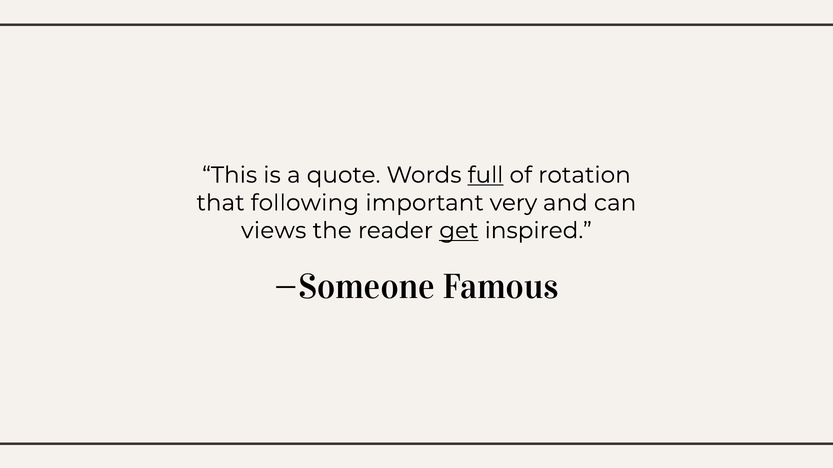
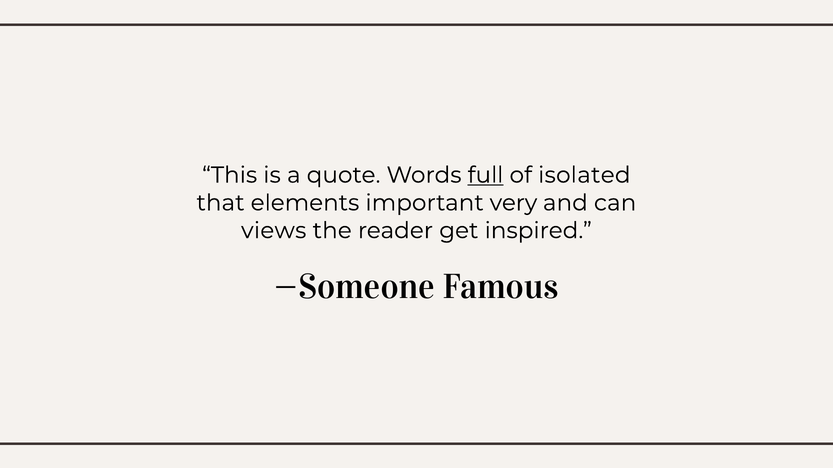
rotation: rotation -> isolated (584, 175)
following: following -> elements (305, 203)
get underline: present -> none (459, 231)
